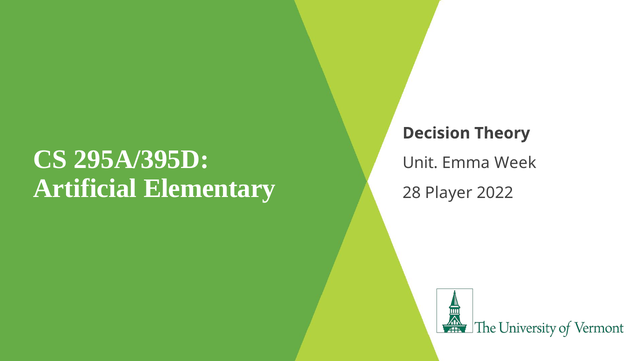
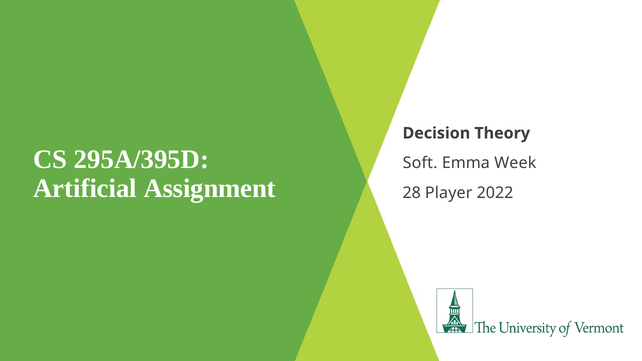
Unit: Unit -> Soft (420, 163)
Elementary: Elementary -> Assignment (210, 189)
